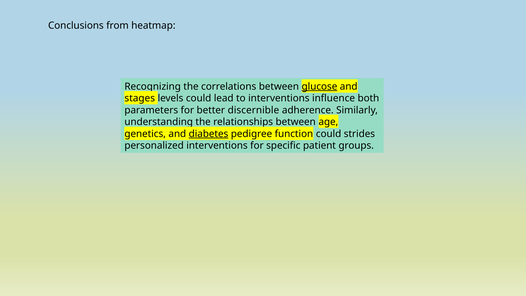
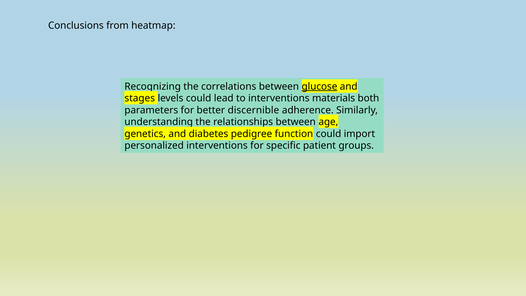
influence: influence -> materials (334, 98)
diabetes underline: present -> none (209, 134)
strides: strides -> import (359, 134)
